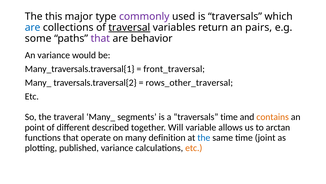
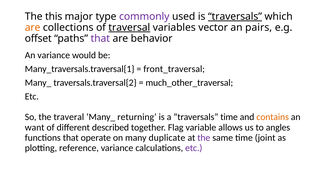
traversals underline: none -> present (235, 16)
are colour: blue -> orange (33, 27)
return: return -> vector (213, 27)
some: some -> offset (38, 38)
rows_other_traversal: rows_other_traversal -> much_other_traversal (189, 82)
segments: segments -> returning (137, 117)
point: point -> want (35, 127)
Will: Will -> Flag (176, 127)
arctan: arctan -> angles (278, 127)
definition: definition -> duplicate (167, 137)
the colour: blue -> purple (204, 137)
published: published -> reference (79, 147)
etc colour: orange -> purple (194, 147)
